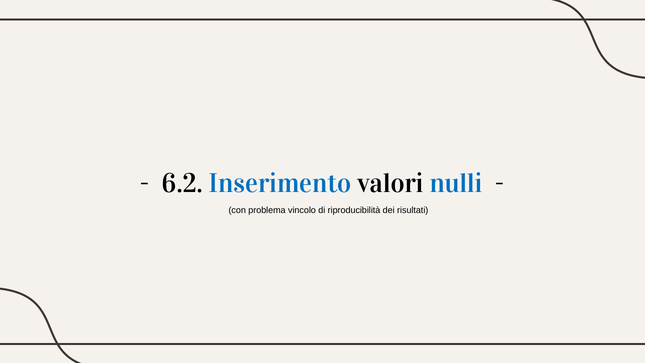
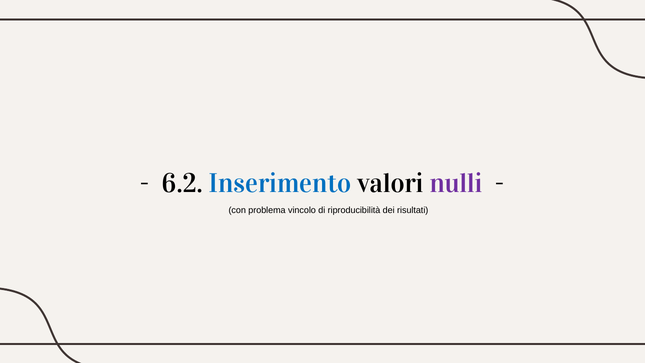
nulli colour: blue -> purple (456, 183)
